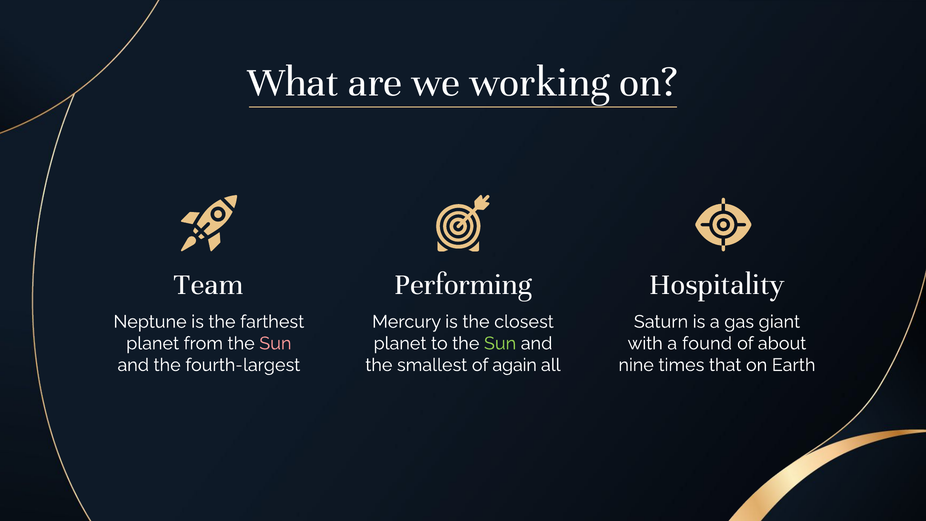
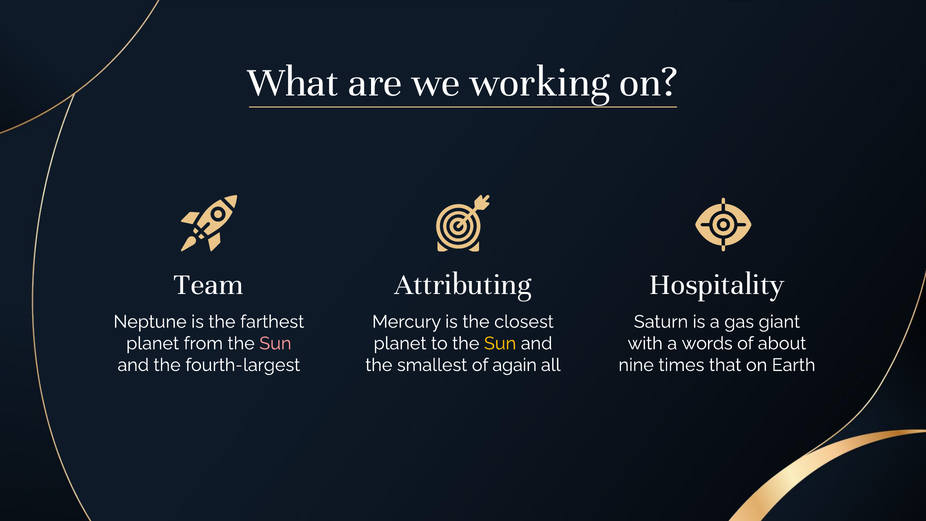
Performing: Performing -> Attributing (463, 284)
Sun colour: light green -> yellow (500, 343)
found: found -> words (707, 343)
